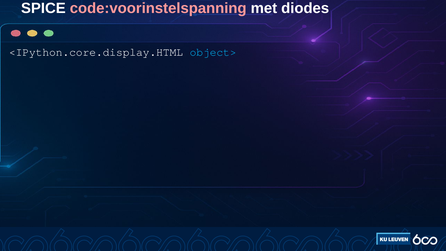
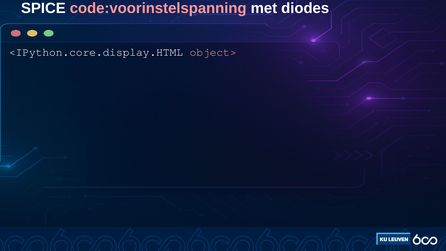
object> colour: light blue -> pink (213, 52)
